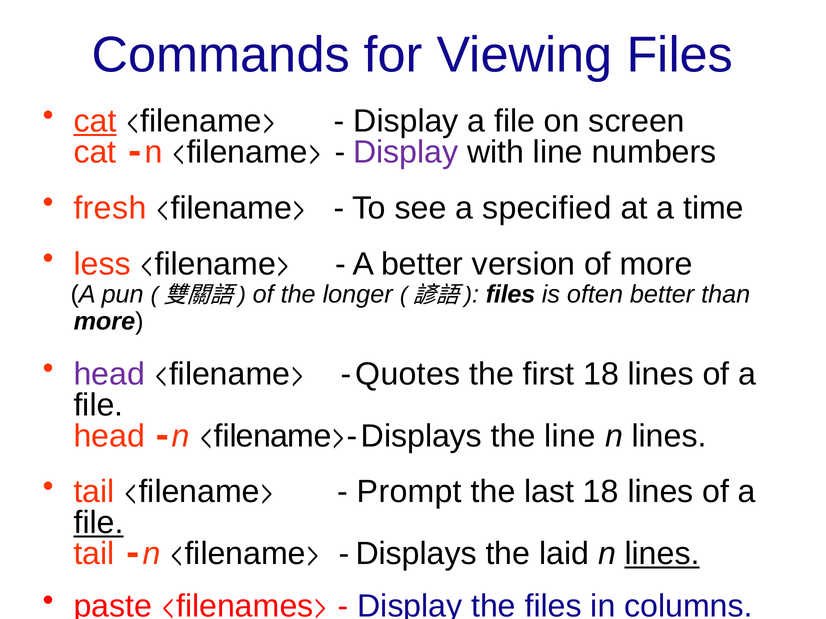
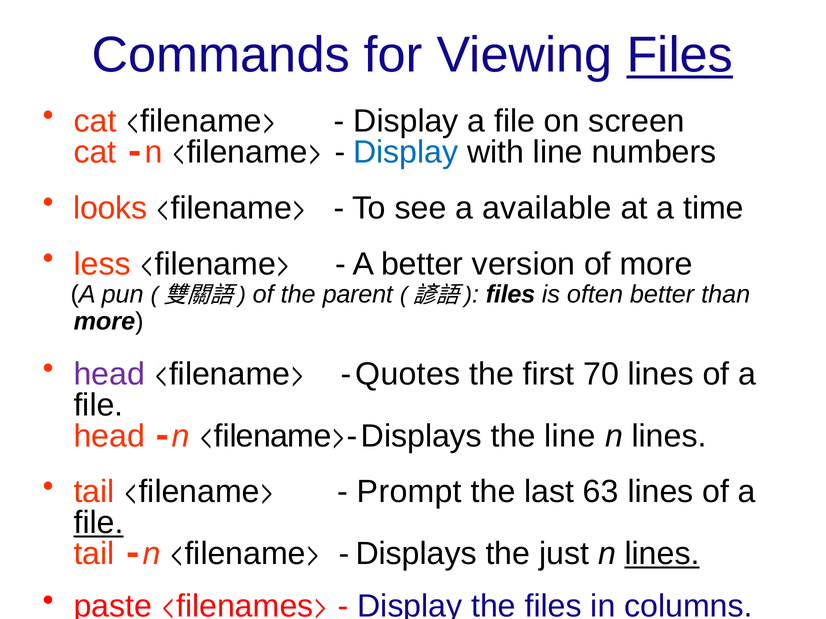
Files underline: none -> present (680, 55)
cat underline: present -> none (95, 121)
Display colour: purple -> blue (406, 152)
fresh: fresh -> looks (110, 208)
specified: specified -> available (547, 208)
longer: longer -> parent (358, 294)
first 18: 18 -> 70 (601, 375)
last 18: 18 -> 63 (601, 492)
laid: laid -> just (564, 554)
